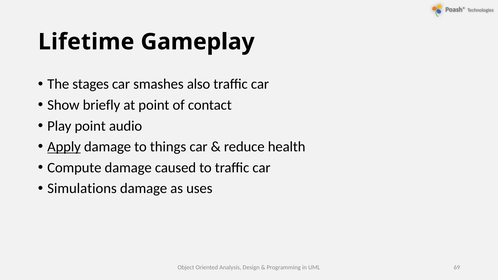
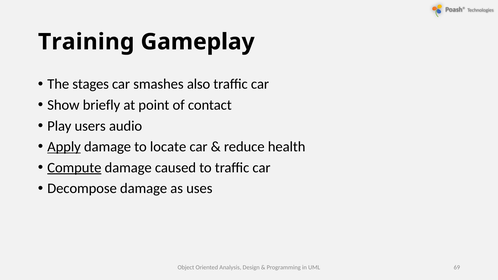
Lifetime: Lifetime -> Training (86, 42)
Play point: point -> users (90, 126)
things: things -> locate (168, 147)
Compute underline: none -> present (74, 168)
Simulations: Simulations -> Decompose (82, 189)
